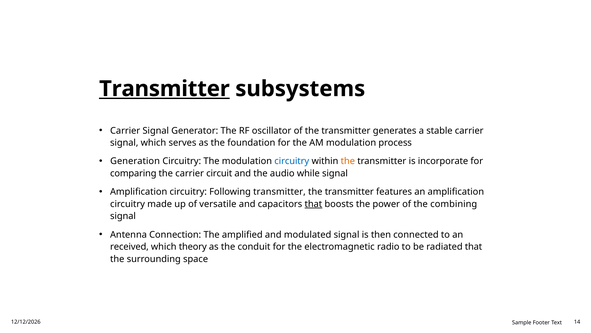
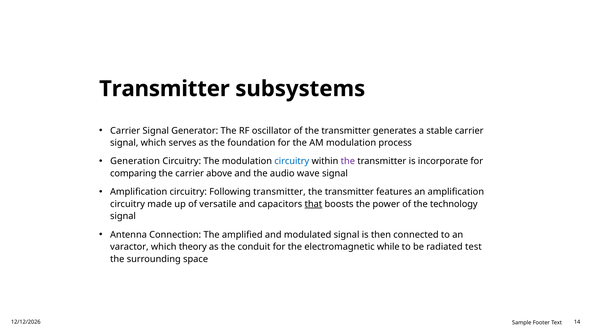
Transmitter underline: present -> none (164, 89)
the colour: orange -> purple (348, 161)
circuit: circuit -> above (219, 173)
while: while -> wave (308, 173)
combining: combining -> technology (454, 204)
received: received -> varactor (129, 246)
radio: radio -> while (388, 246)
radiated that: that -> test (473, 246)
